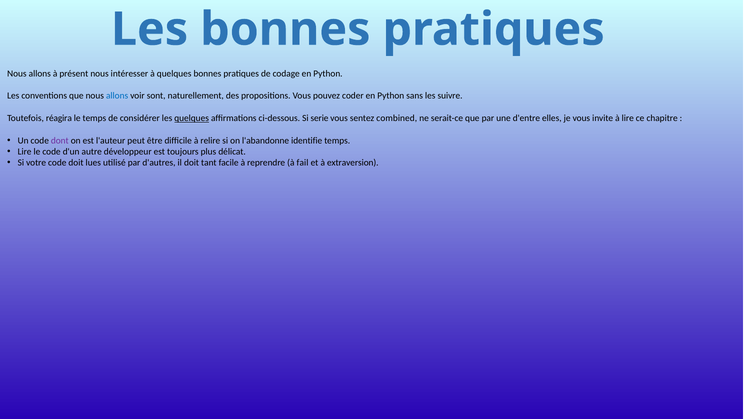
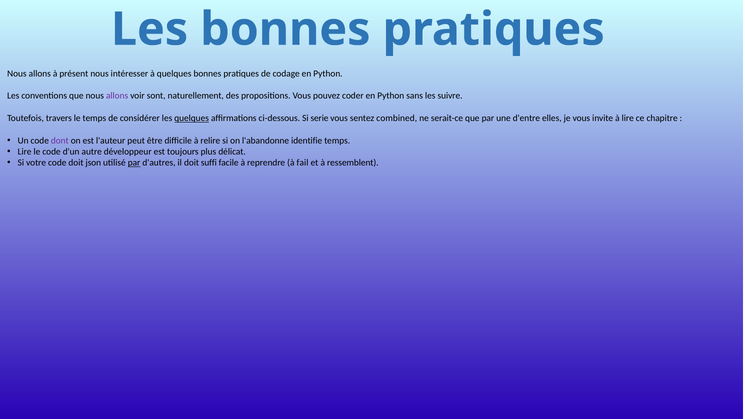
allons colour: blue -> purple (117, 96)
réagira: réagira -> travers (59, 118)
lues: lues -> json (93, 163)
par underline: none -> present (134, 163)
tant: tant -> suffi (209, 163)
extraversion: extraversion -> ressemblent (353, 163)
